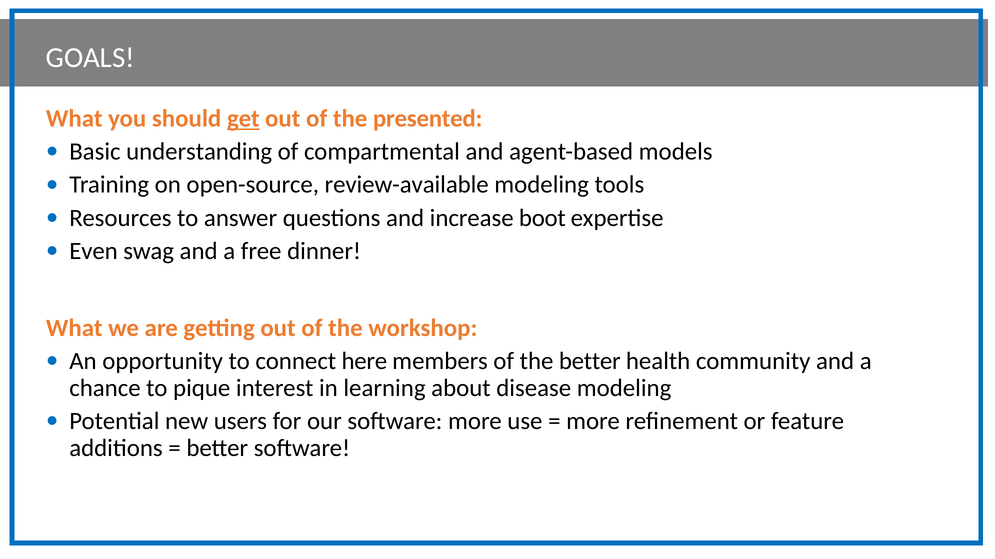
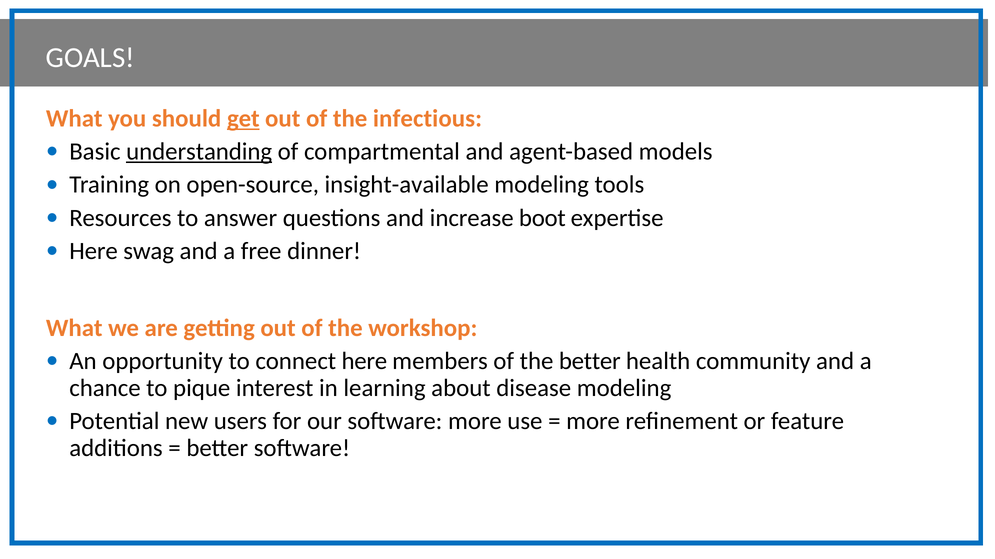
presented: presented -> infectious (428, 119)
understanding underline: none -> present (199, 152)
review-available: review-available -> insight-available (407, 185)
Even: Even -> Here (94, 251)
